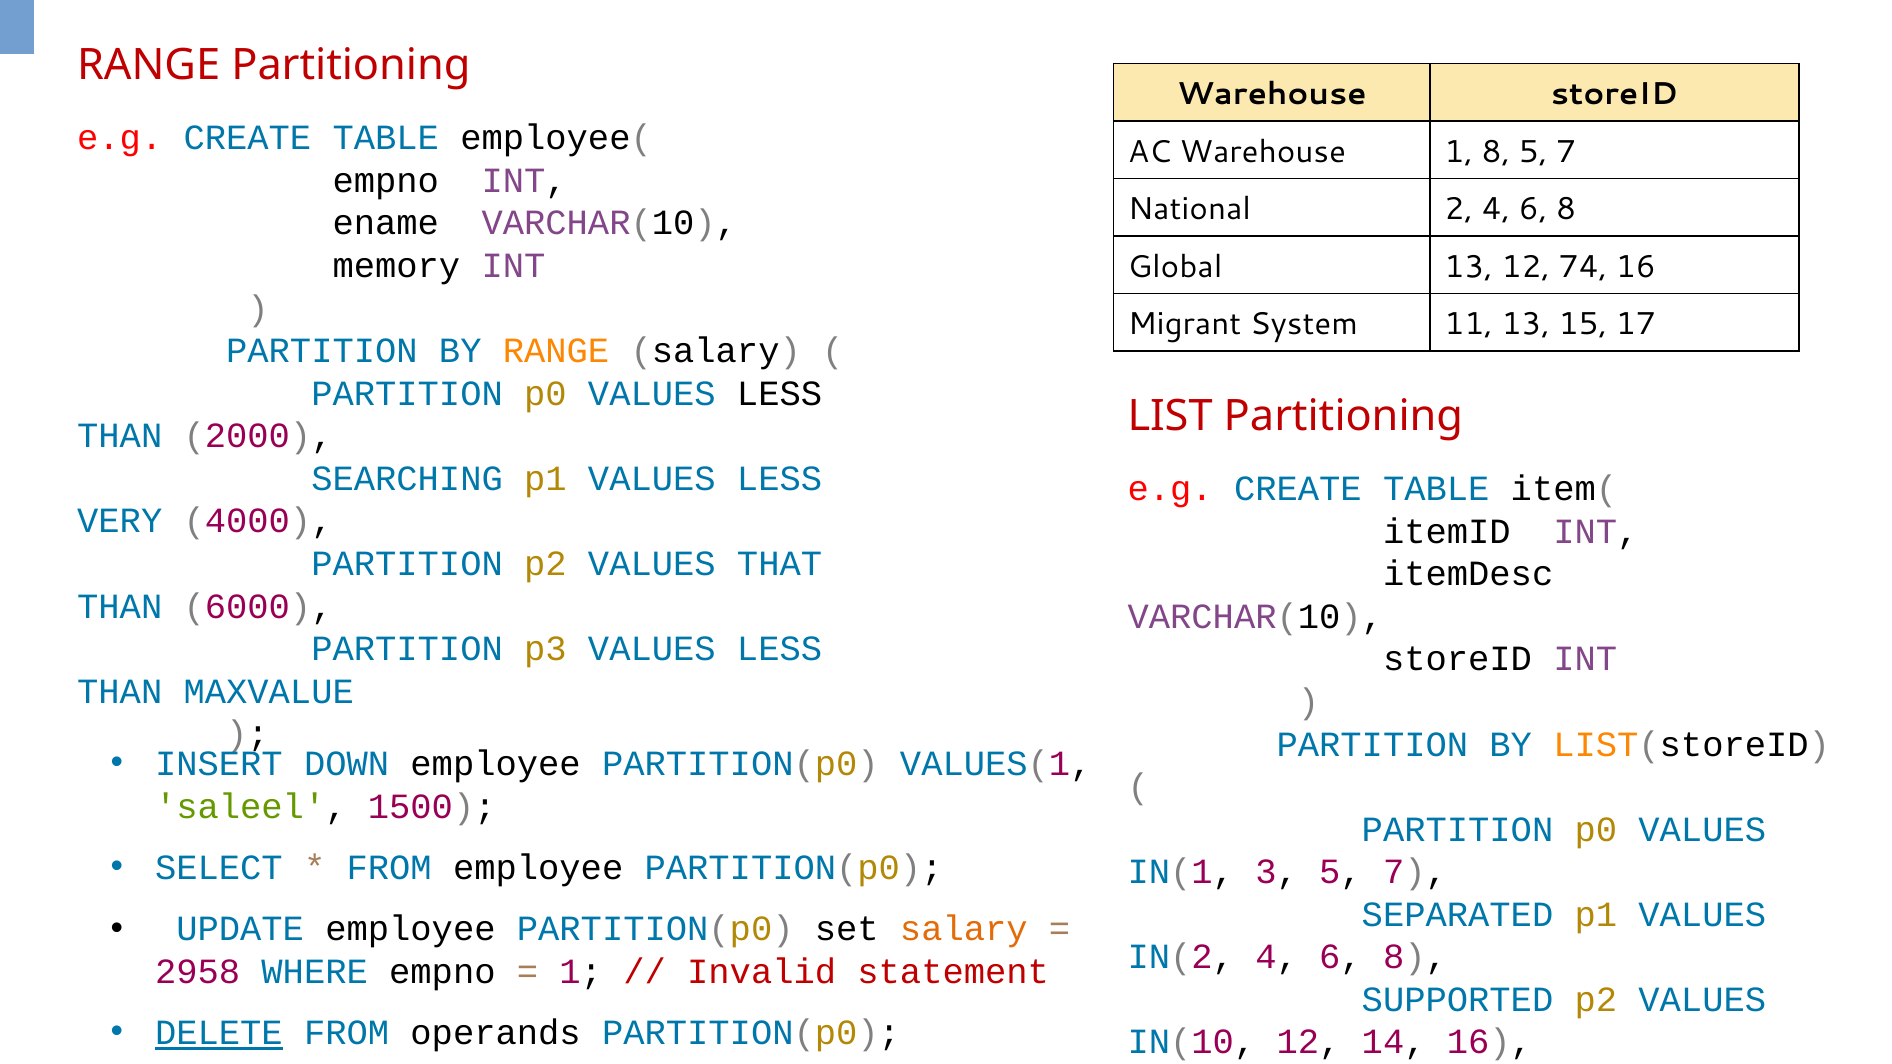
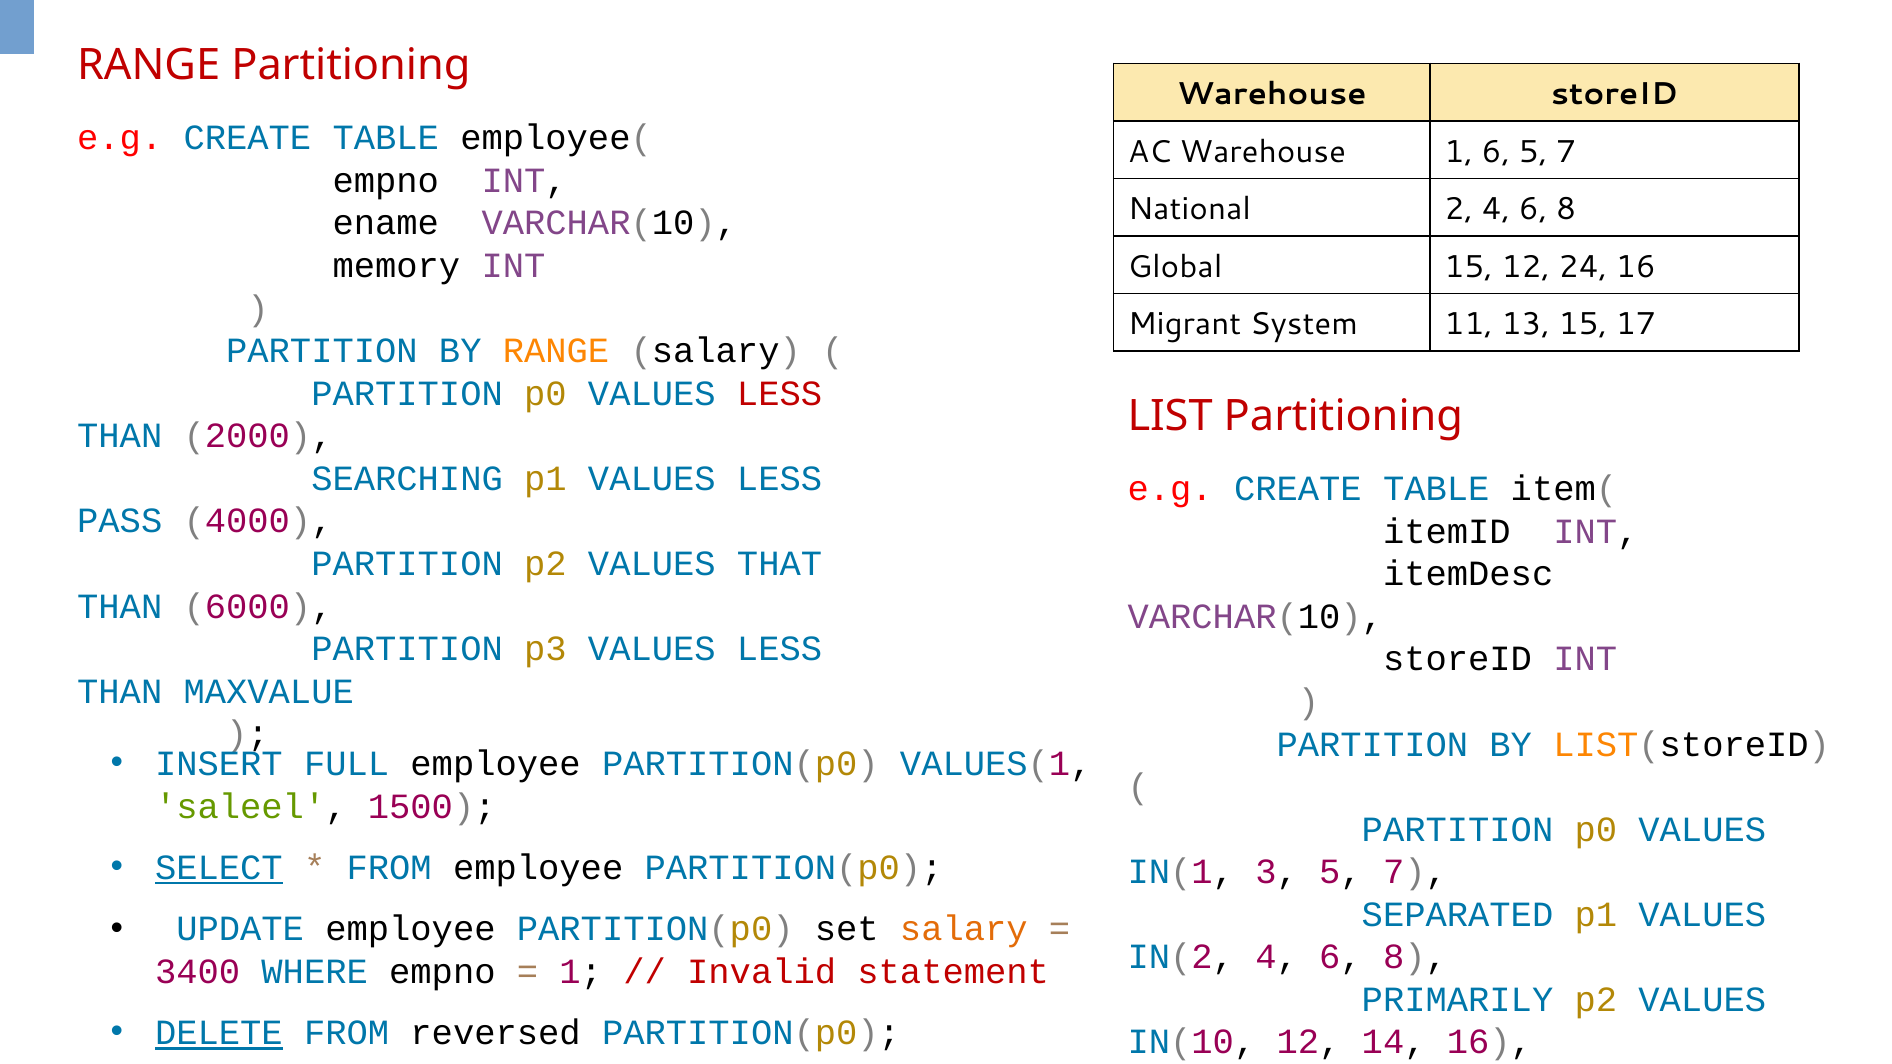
1 8: 8 -> 6 (1496, 152)
Global 13: 13 -> 15 (1469, 267)
74: 74 -> 24 (1583, 267)
LESS colour: black -> red (780, 394)
VERY: VERY -> PASS (120, 521)
DOWN: DOWN -> FULL (347, 764)
SELECT underline: none -> present (219, 868)
2958: 2958 -> 3400 (198, 972)
SUPPORTED: SUPPORTED -> PRIMARILY (1458, 1000)
operands: operands -> reversed (496, 1033)
